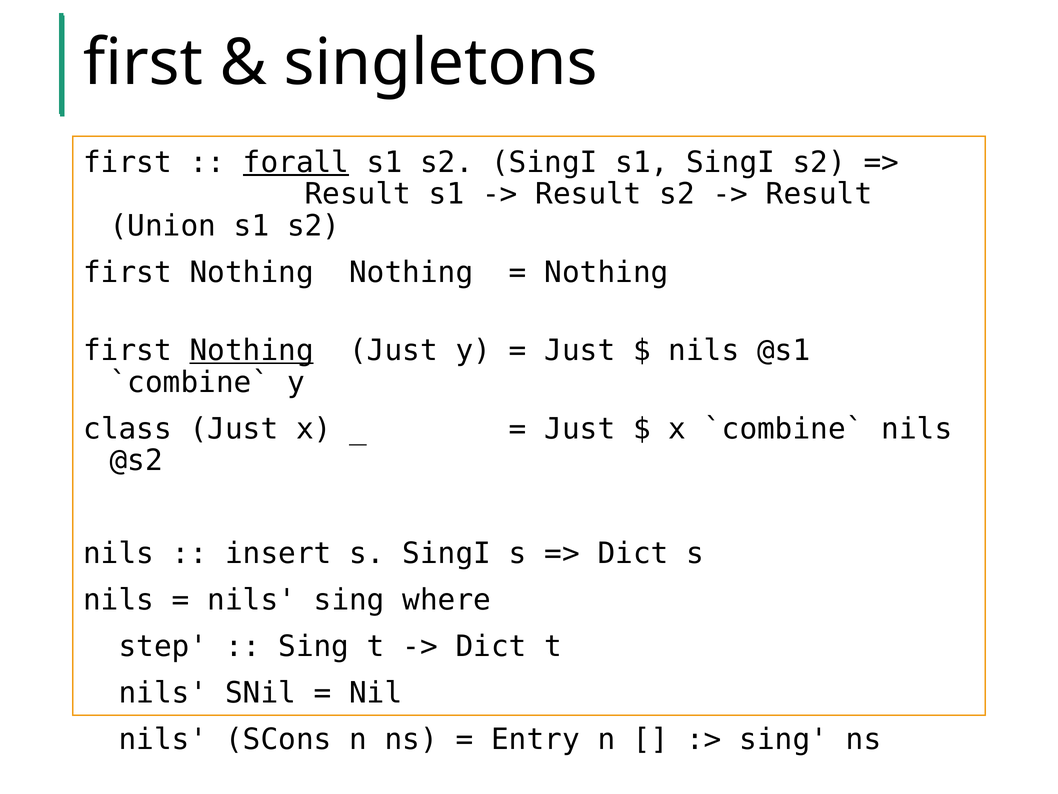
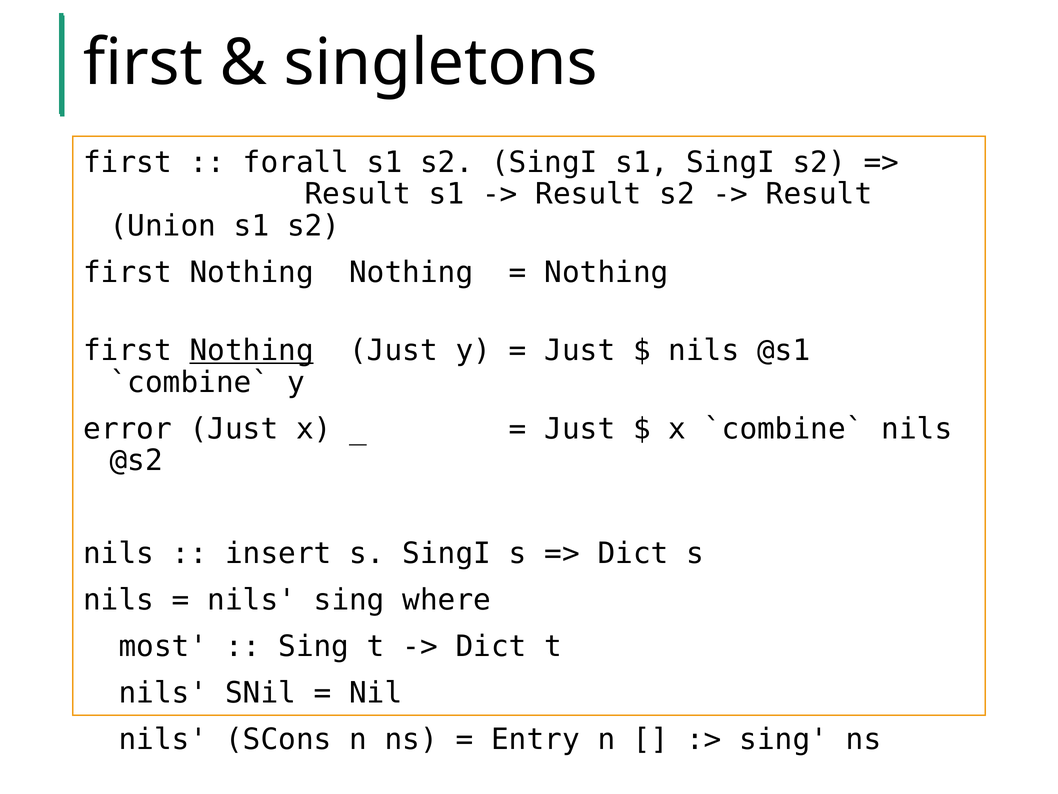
forall underline: present -> none (296, 162)
class: class -> error (128, 429)
step: step -> most (163, 646)
